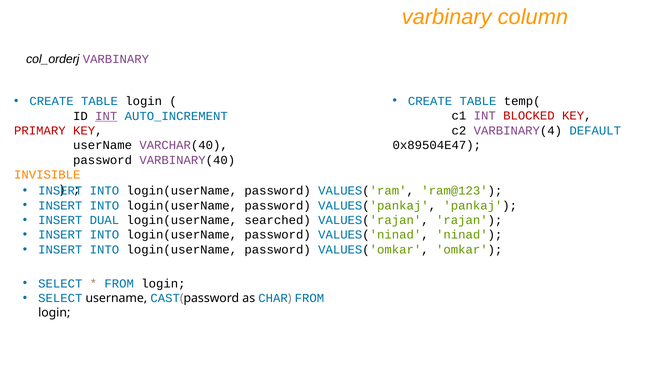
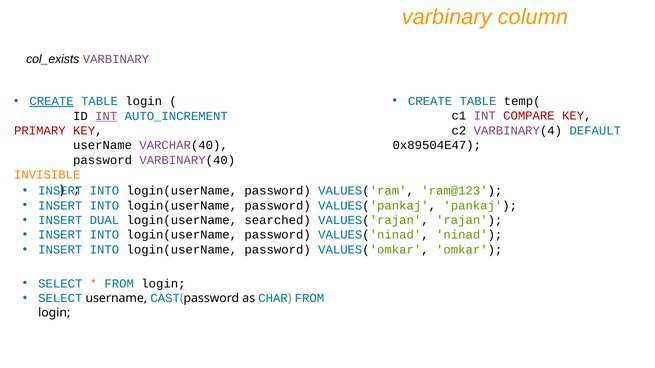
col_orderj: col_orderj -> col_exists (53, 59)
CREATE underline: none -> present (52, 101)
BLOCKED: BLOCKED -> COMPARE (529, 116)
